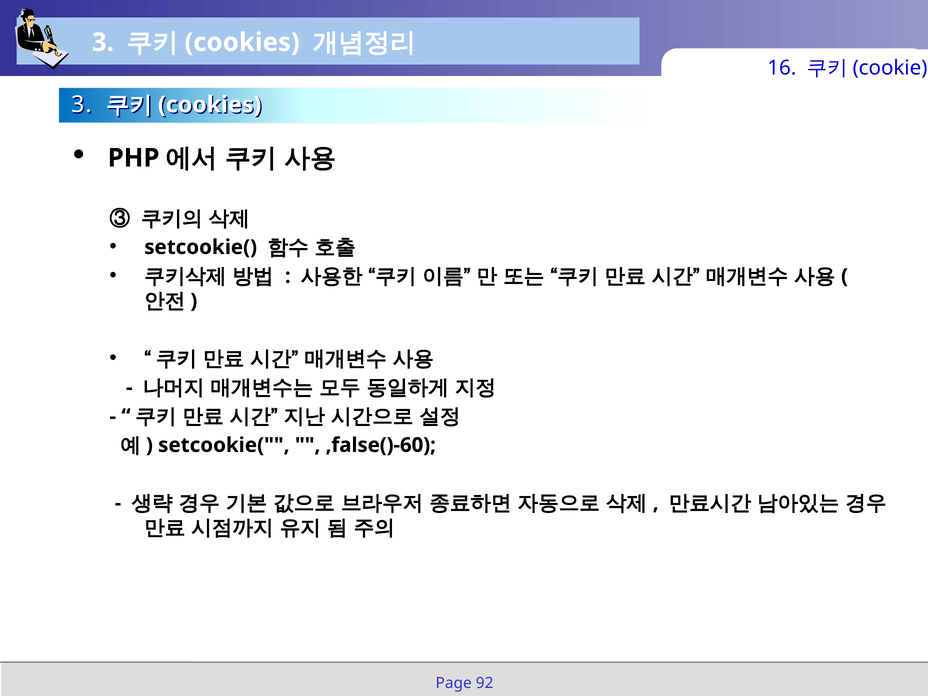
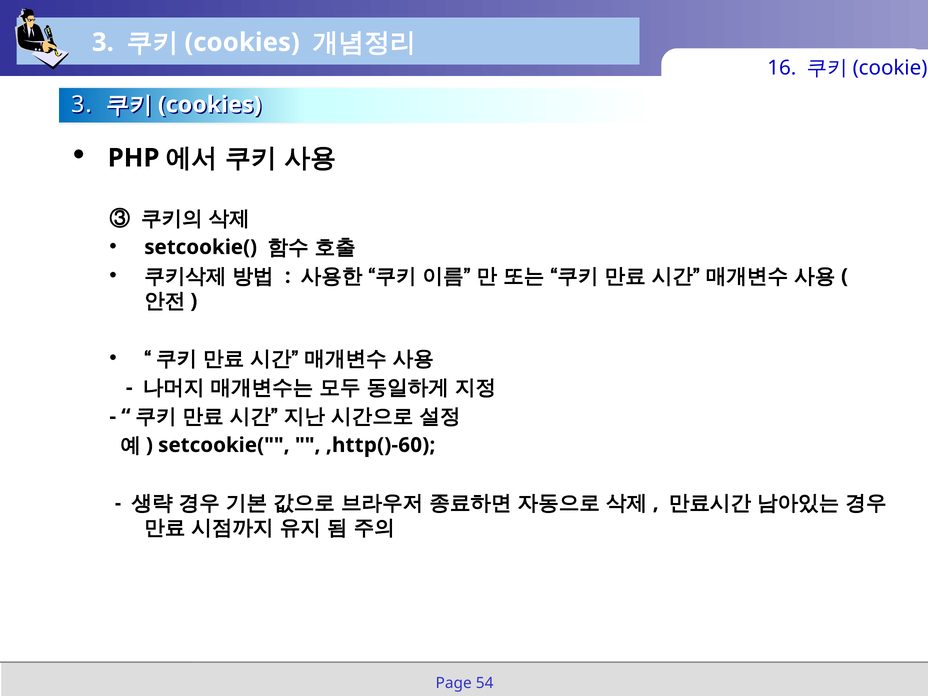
,false()-60: ,false()-60 -> ,http()-60 (381, 445)
92: 92 -> 54 (485, 683)
